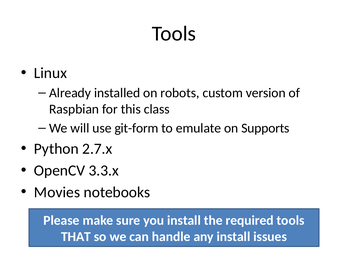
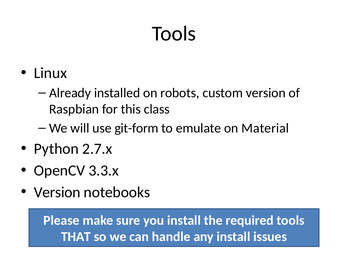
Supports: Supports -> Material (265, 128)
Movies: Movies -> Version (57, 192)
